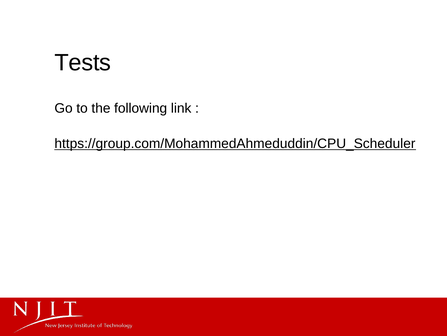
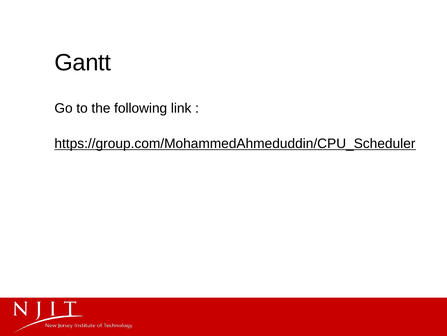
Tests: Tests -> Gantt (83, 63)
